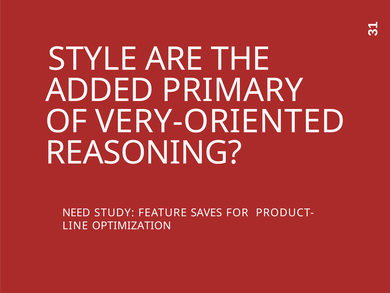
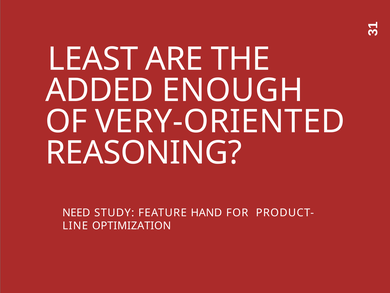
STYLE: STYLE -> LEAST (93, 59)
PRIMARY: PRIMARY -> ENOUGH (232, 90)
SAVES: SAVES -> HAND (206, 212)
